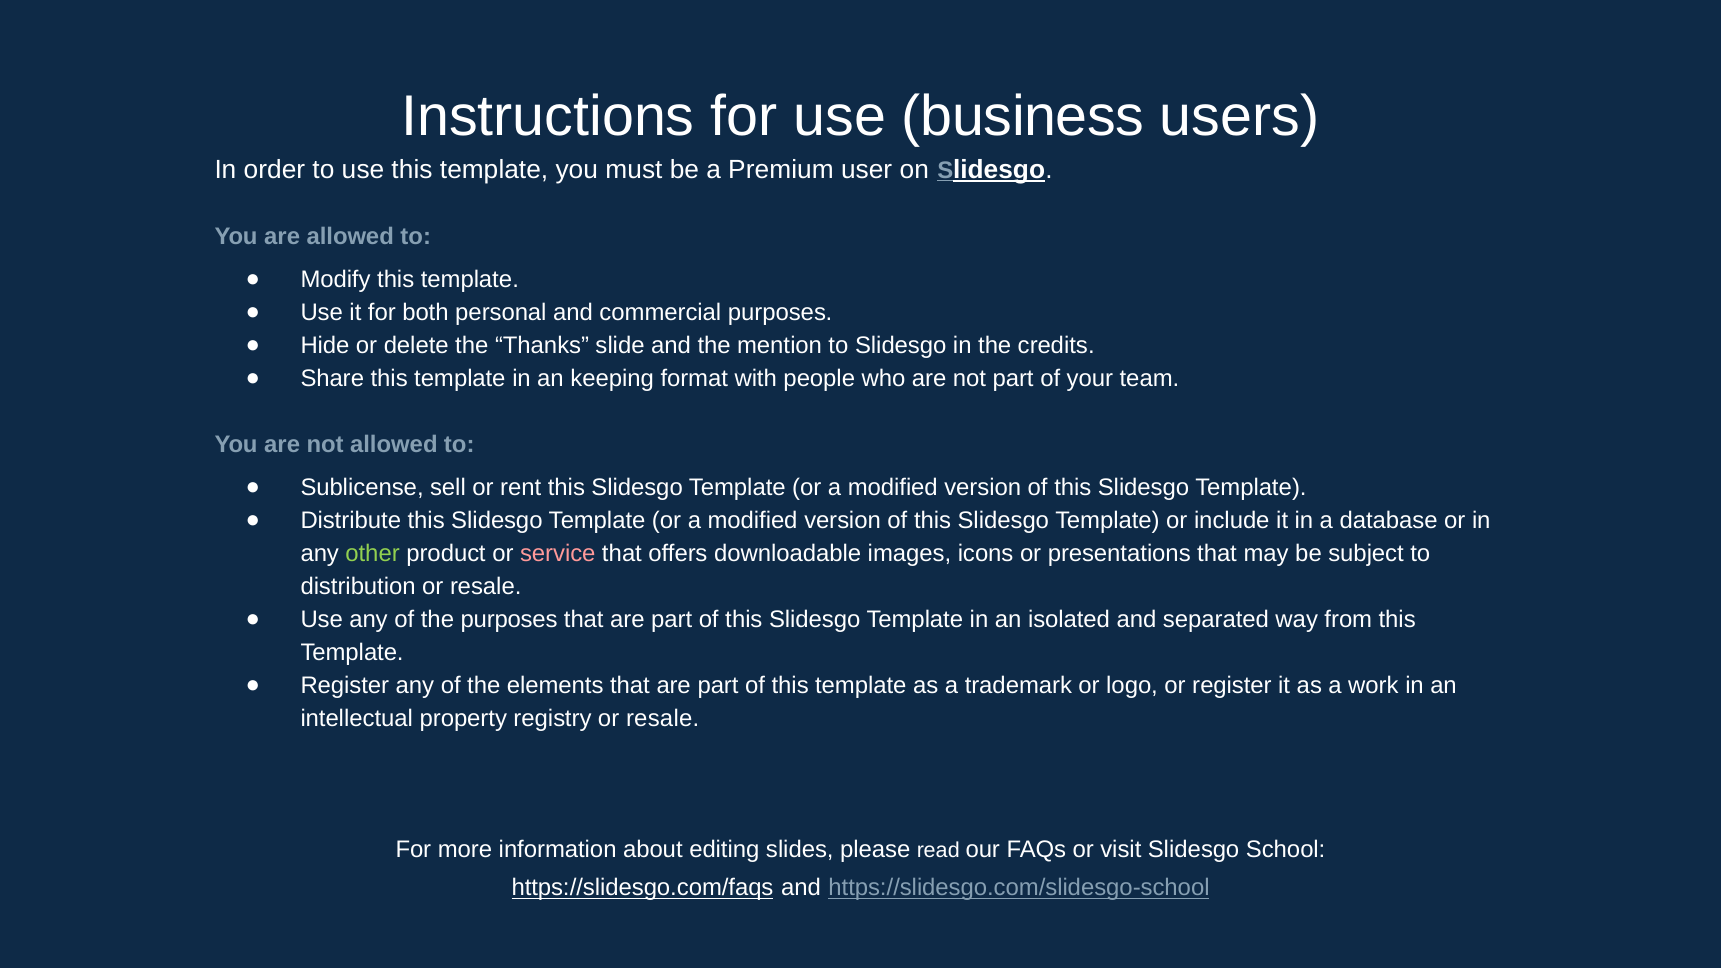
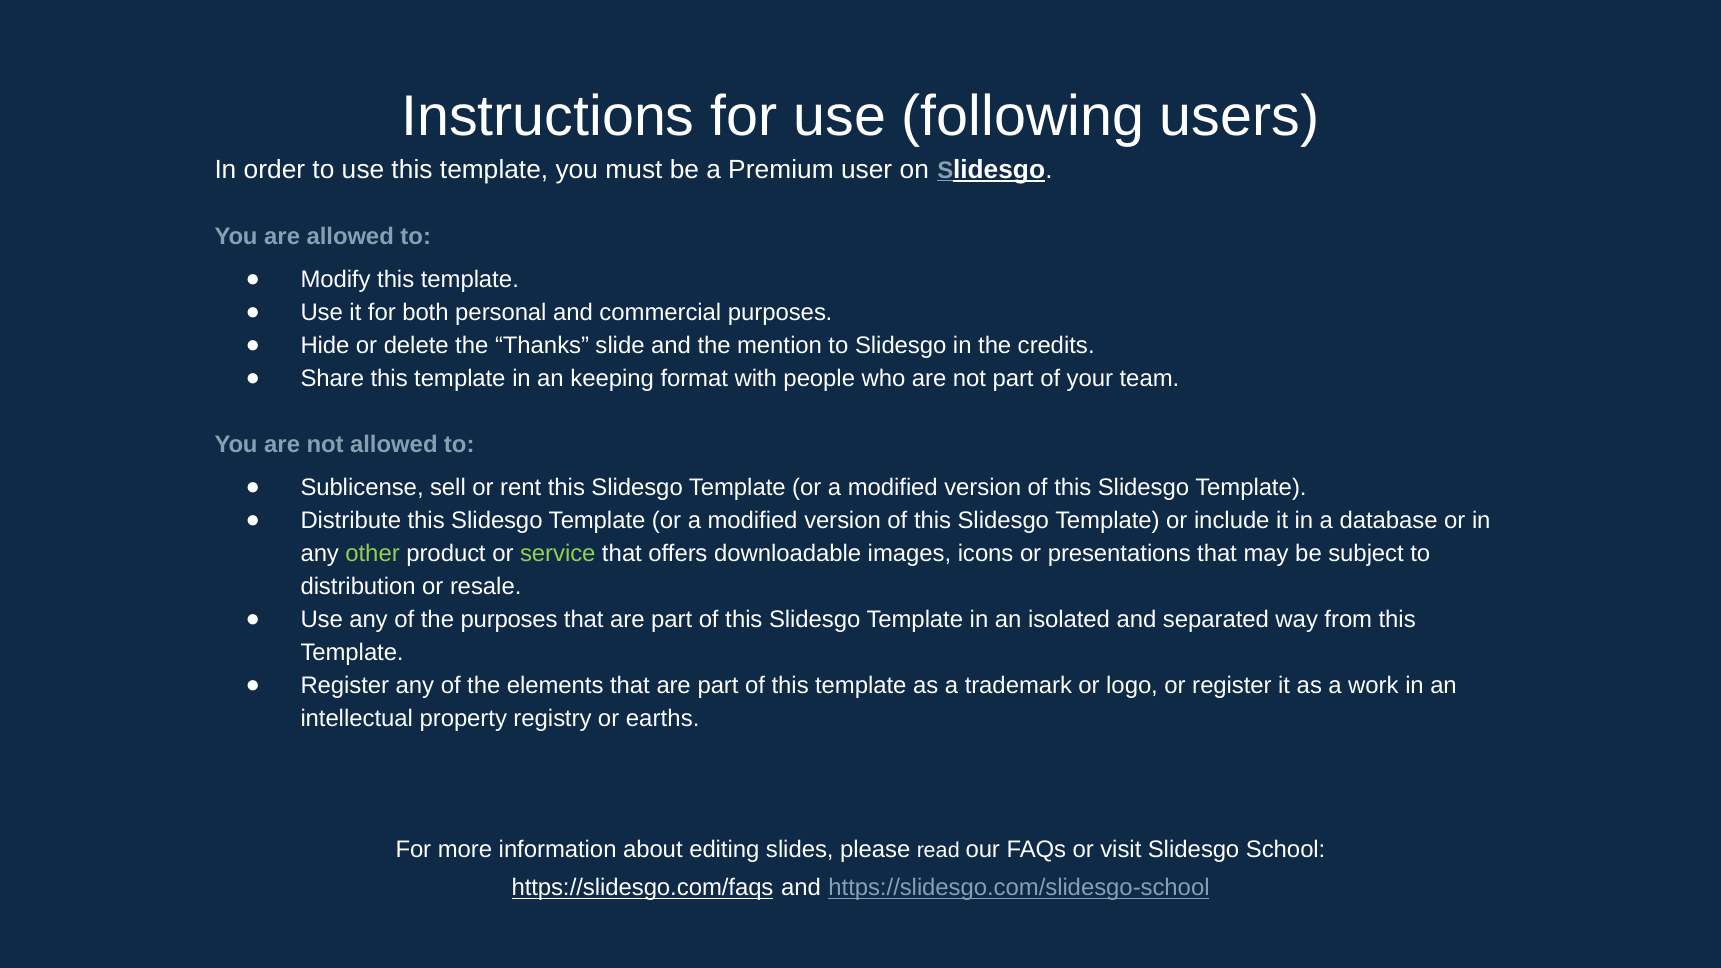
business: business -> following (1023, 117)
service colour: pink -> light green (558, 554)
registry or resale: resale -> earths (663, 719)
